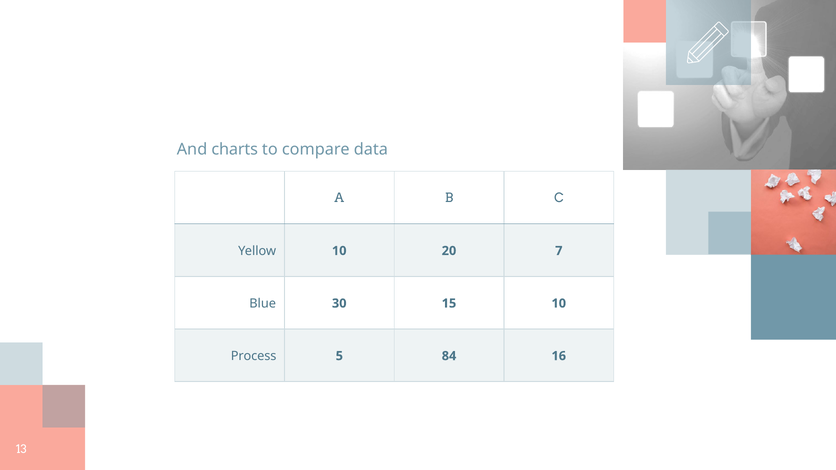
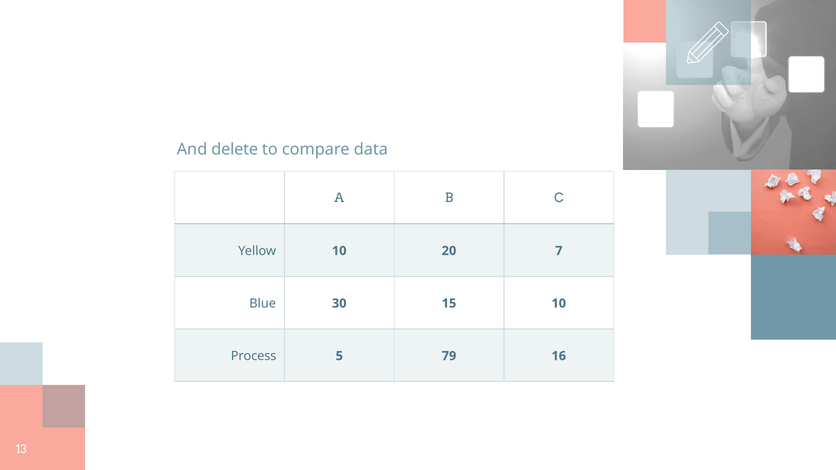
charts: charts -> delete (235, 149)
84: 84 -> 79 (449, 356)
